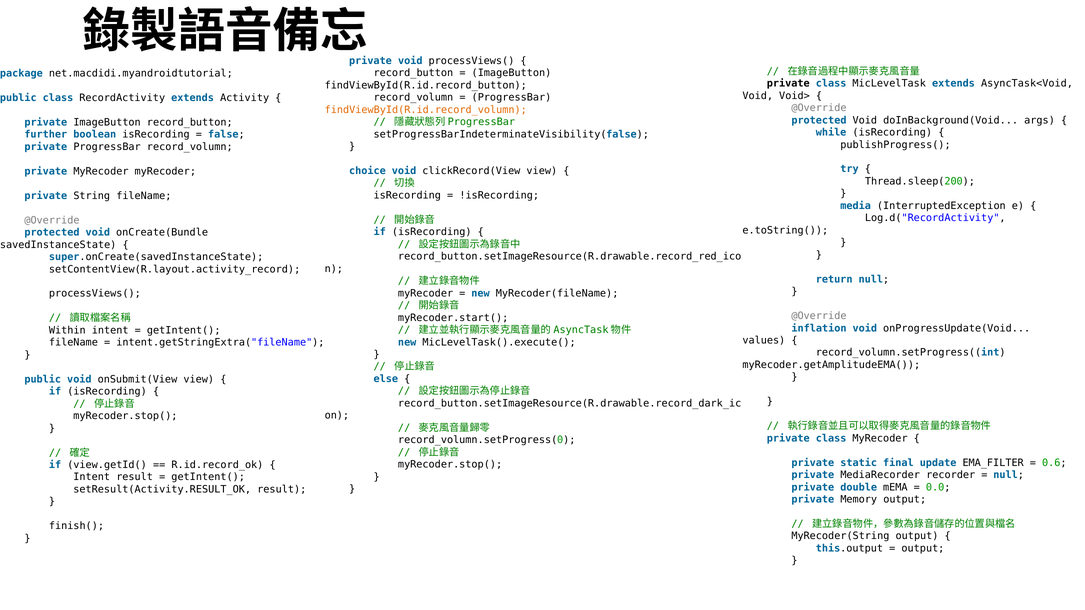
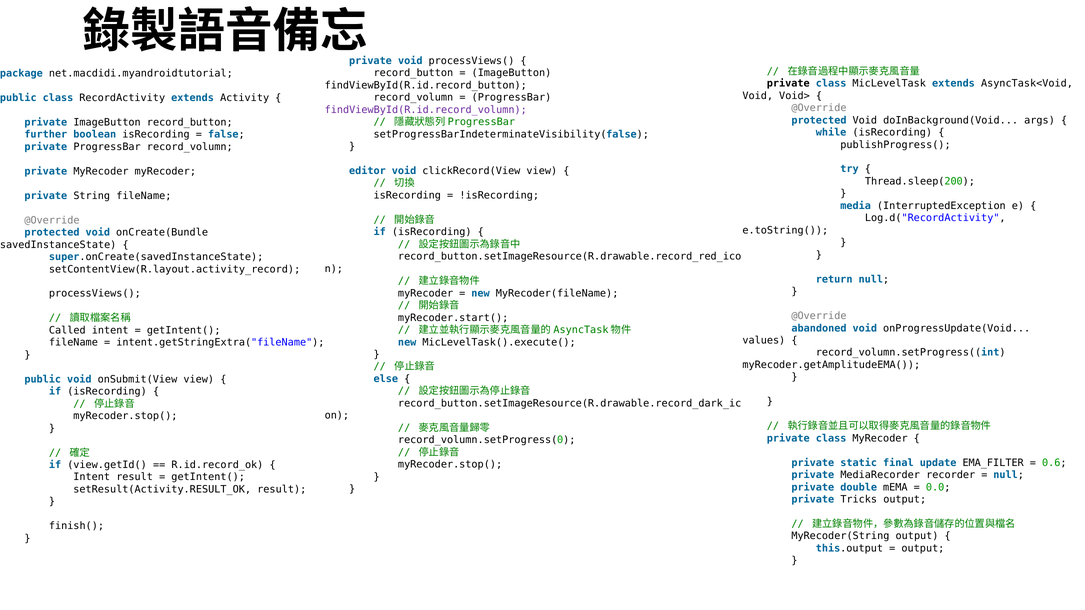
findViewById(R.id.record_volumn colour: orange -> purple (426, 110)
choice: choice -> editor (367, 171)
inflation: inflation -> abandoned (819, 328)
Within: Within -> Called (67, 330)
Memory: Memory -> Tricks (859, 500)
